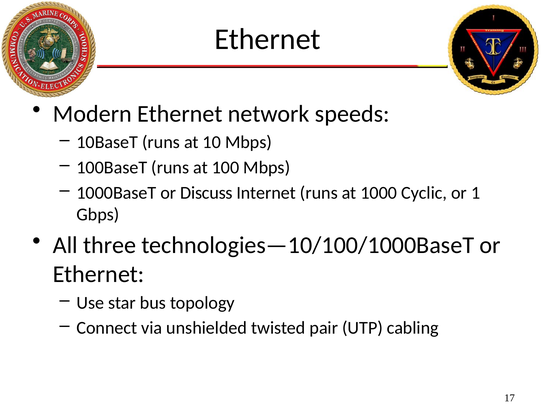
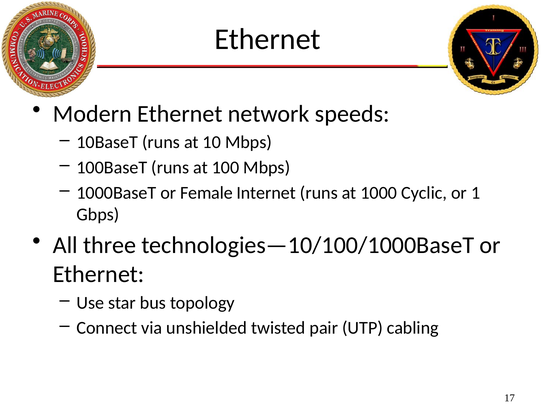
Discuss: Discuss -> Female (206, 193)
